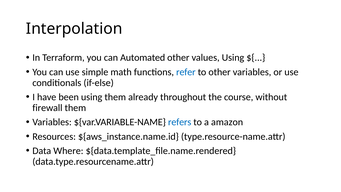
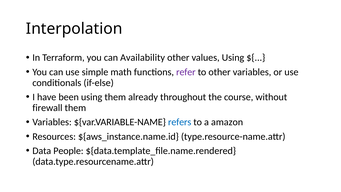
Automated: Automated -> Availability (143, 58)
refer colour: blue -> purple (186, 72)
Where: Where -> People (68, 151)
